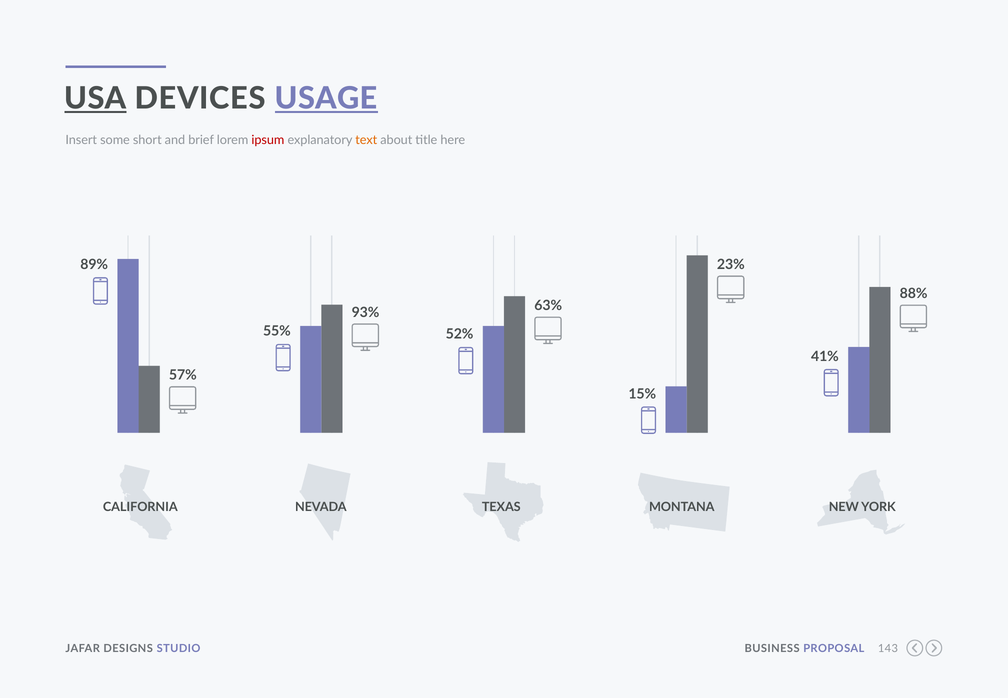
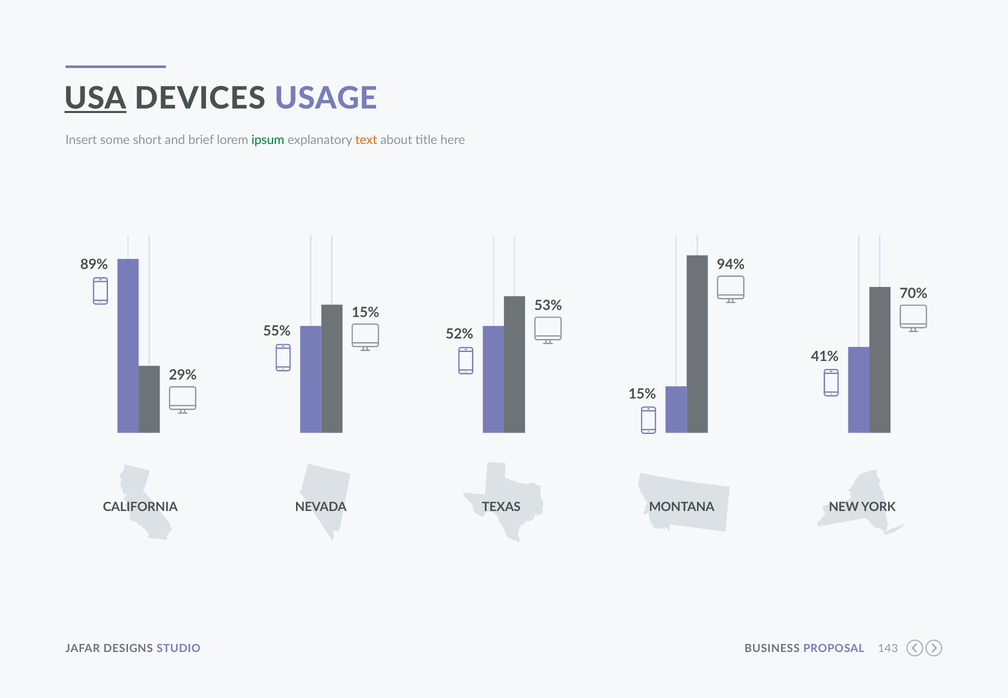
USAGE underline: present -> none (326, 99)
ipsum colour: red -> green (268, 140)
23%: 23% -> 94% (731, 264)
88%: 88% -> 70% (914, 293)
63%: 63% -> 53% (548, 305)
93%: 93% -> 15% (366, 312)
57%: 57% -> 29% (183, 375)
